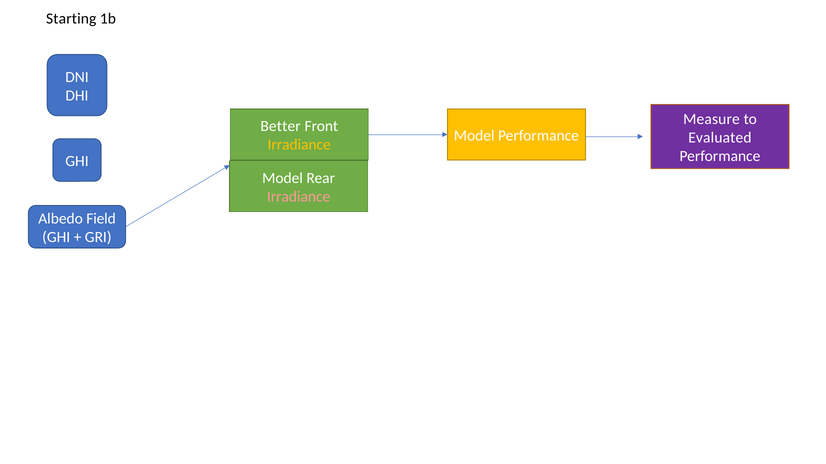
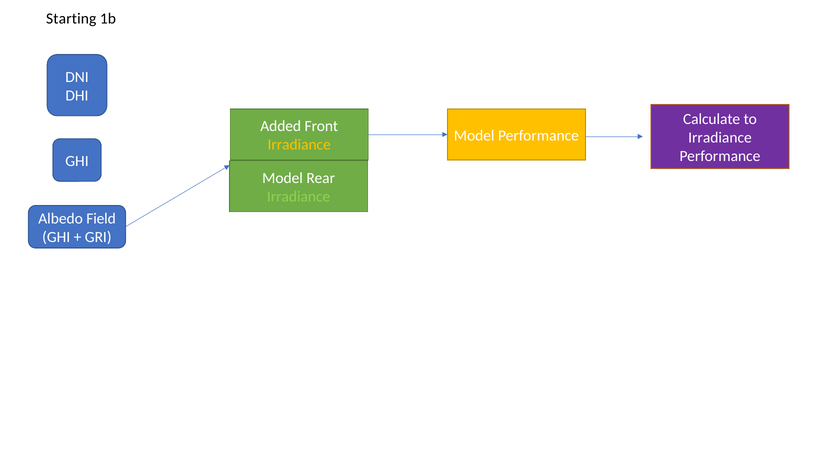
Measure: Measure -> Calculate (712, 119)
Better: Better -> Added (281, 126)
Evaluated: Evaluated -> Irradiance (720, 138)
Irradiance colour: pink -> light green (299, 197)
